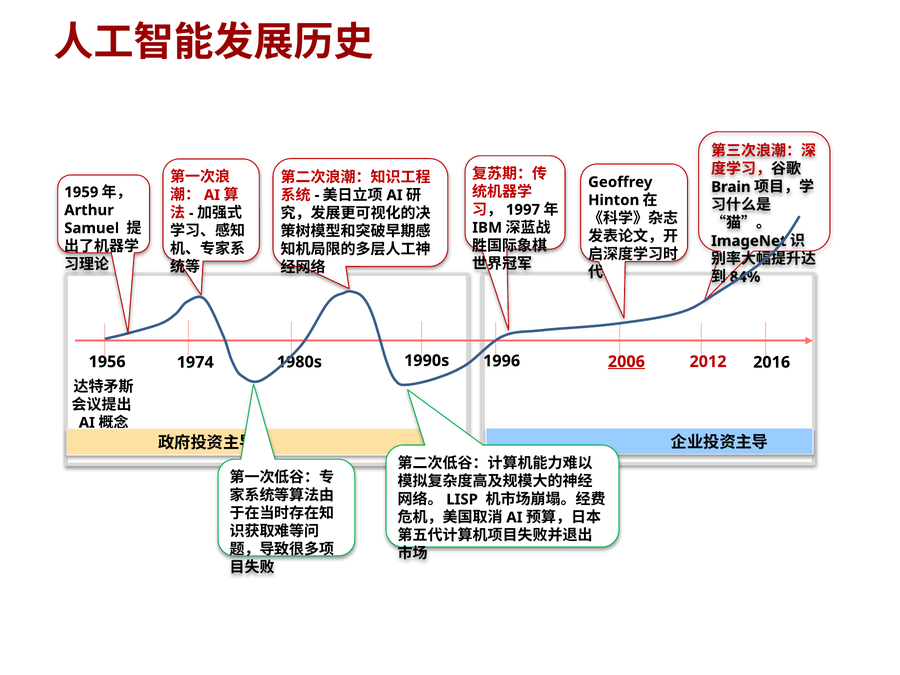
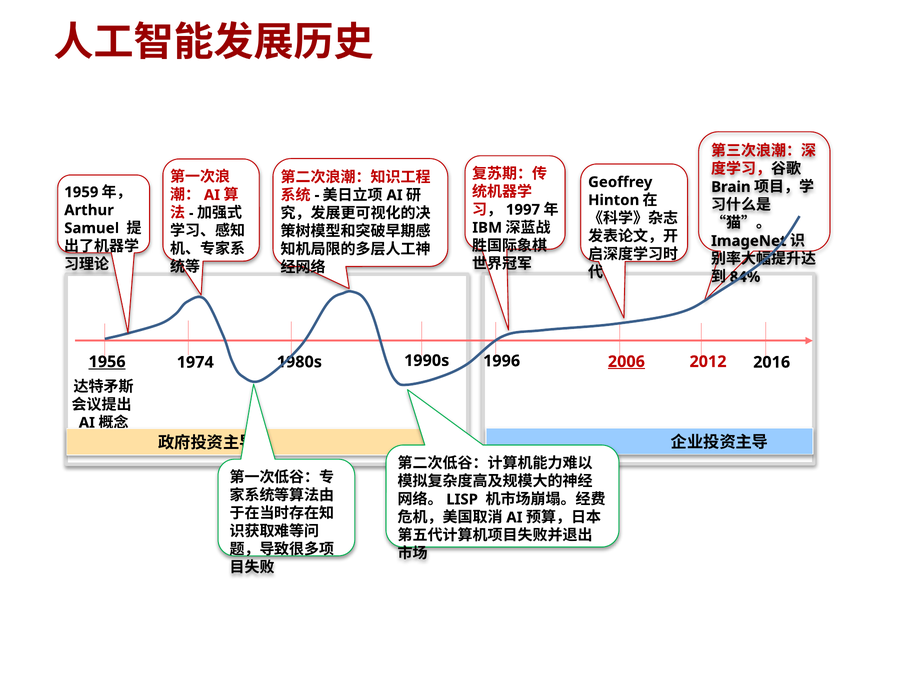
1956 underline: none -> present (107, 362)
